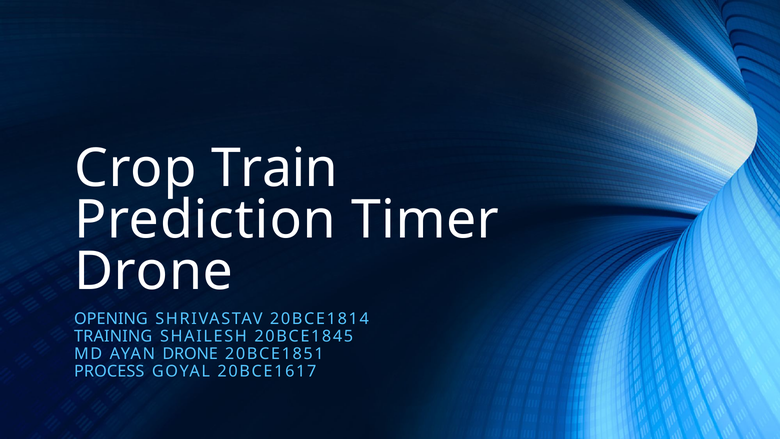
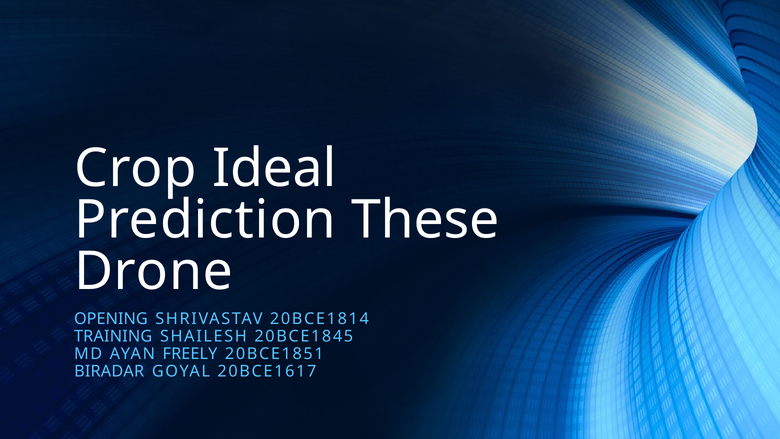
Train: Train -> Ideal (274, 168)
Timer: Timer -> These (425, 220)
AYAN DRONE: DRONE -> FREELY (190, 354)
PROCESS: PROCESS -> BIRADAR (109, 371)
